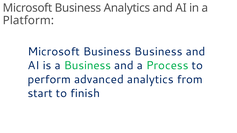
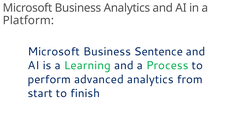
Business Business: Business -> Sentence (158, 52)
a Business: Business -> Learning (87, 66)
